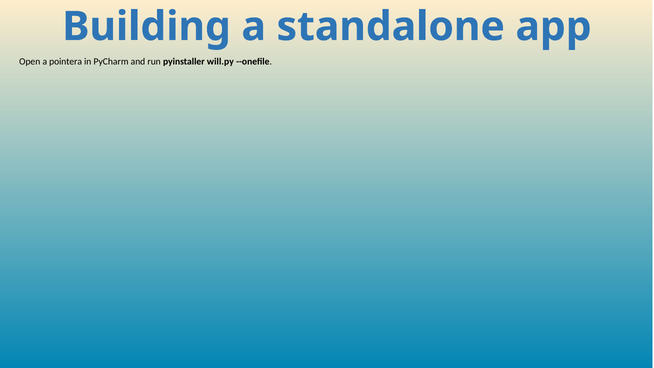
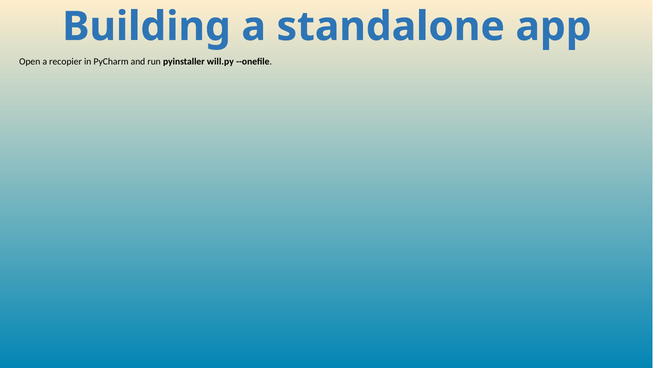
pointera: pointera -> recopier (66, 62)
